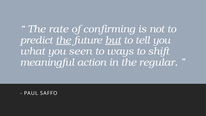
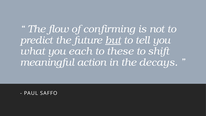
rate: rate -> flow (59, 29)
the underline: present -> none (63, 40)
seen: seen -> each (80, 51)
ways: ways -> these (120, 51)
regular: regular -> decays (158, 62)
